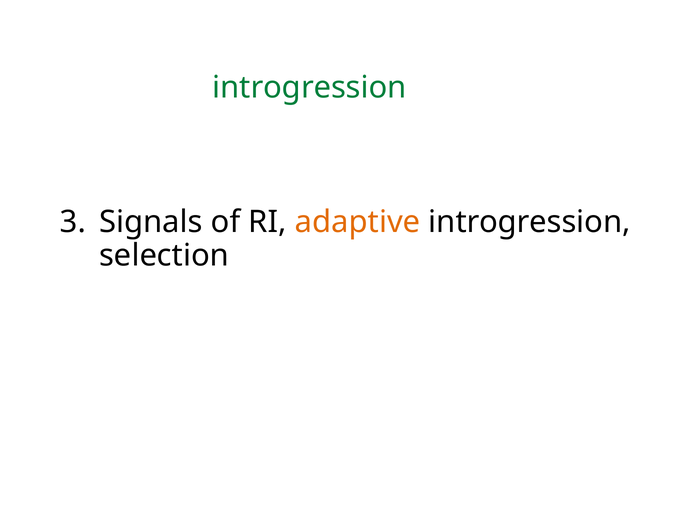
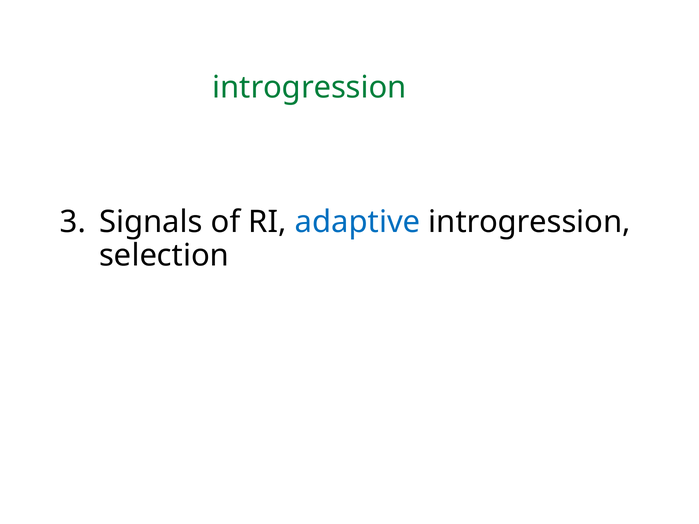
adaptive colour: orange -> blue (358, 222)
